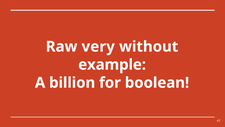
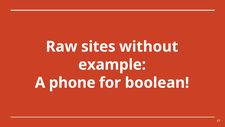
very: very -> sites (98, 46)
billion: billion -> phone (72, 82)
